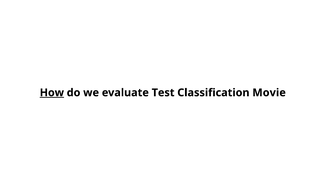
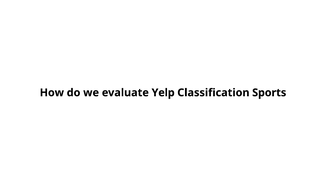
How underline: present -> none (52, 92)
Test: Test -> Yelp (163, 92)
Movie: Movie -> Sports (269, 92)
